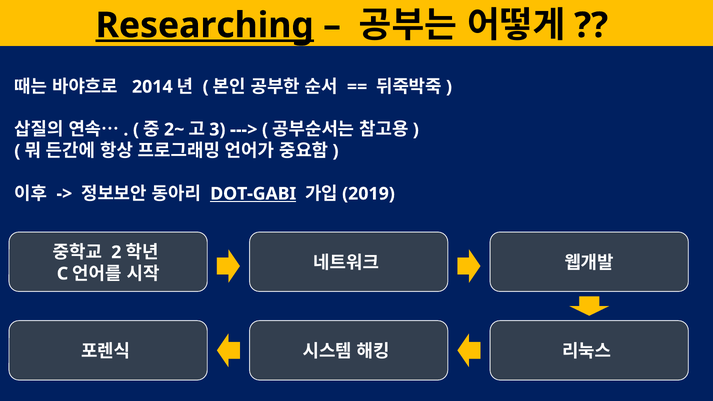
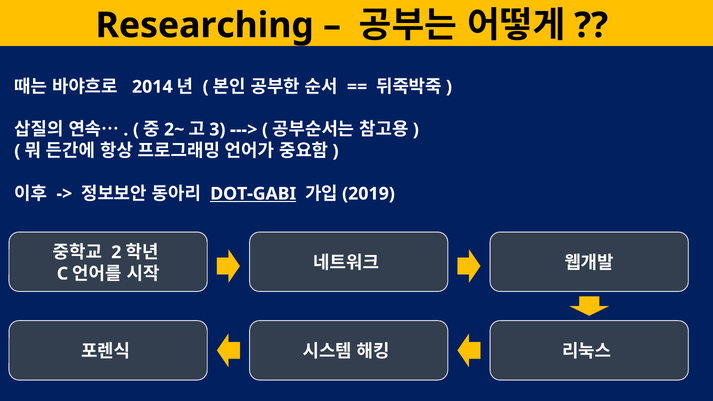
Researching underline: present -> none (205, 25)
